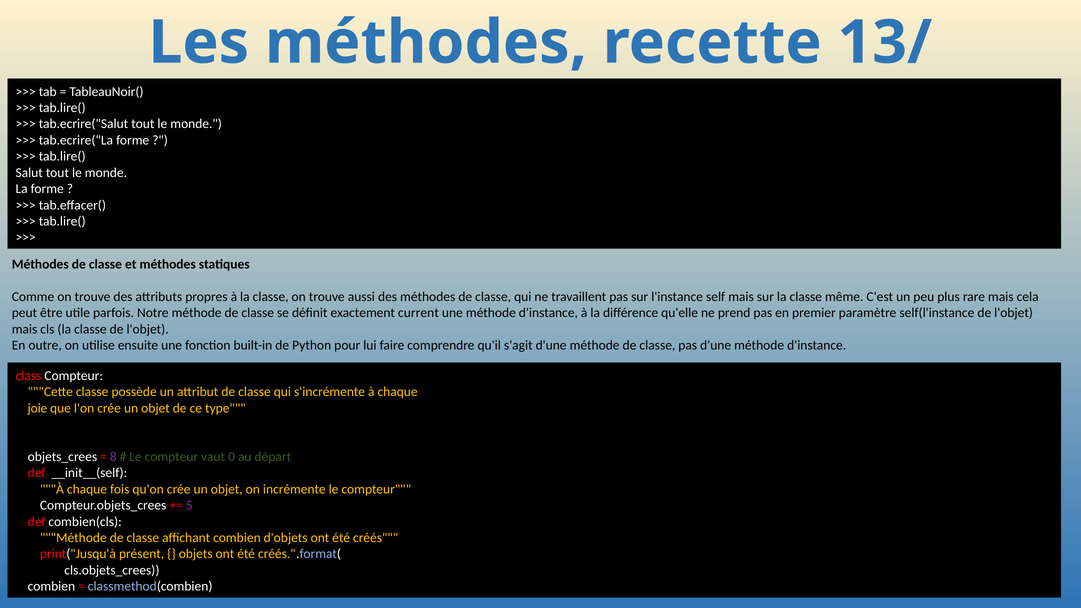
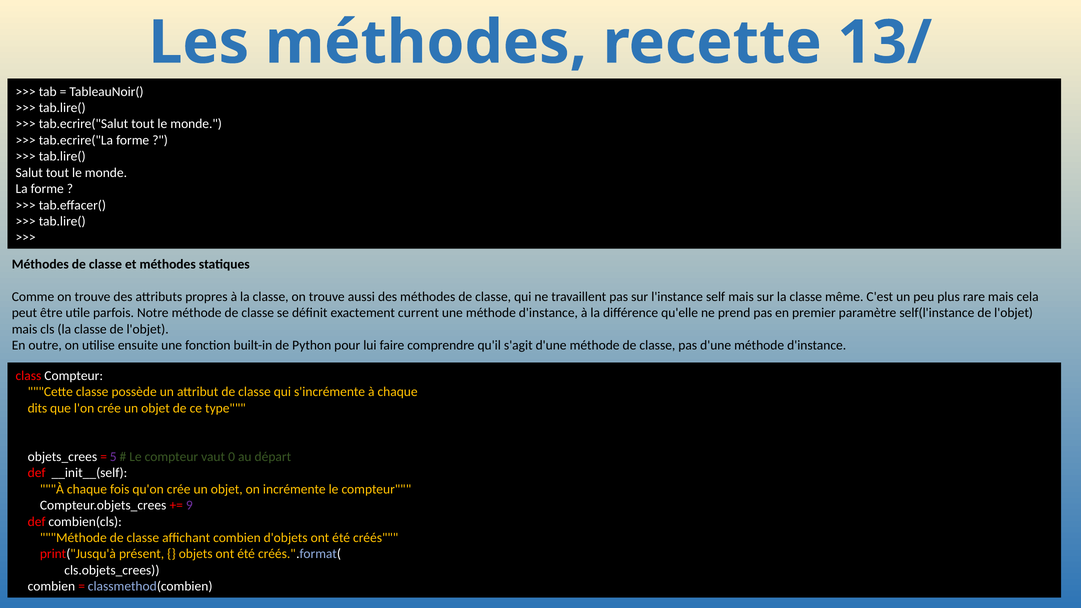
joie: joie -> dits (37, 408)
8: 8 -> 5 (113, 457)
5: 5 -> 9 (189, 505)
